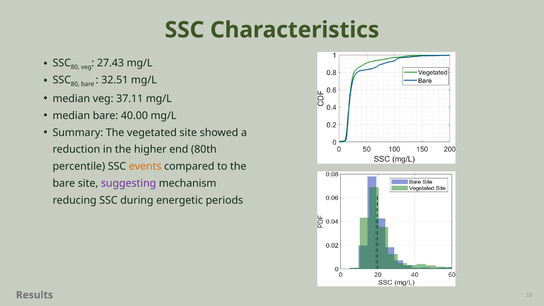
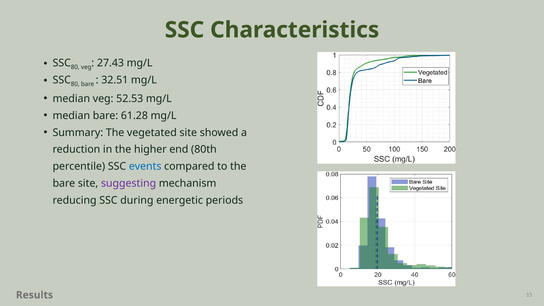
37.11: 37.11 -> 52.53 (130, 99)
40.00: 40.00 -> 61.28 (134, 116)
events colour: orange -> blue (145, 166)
